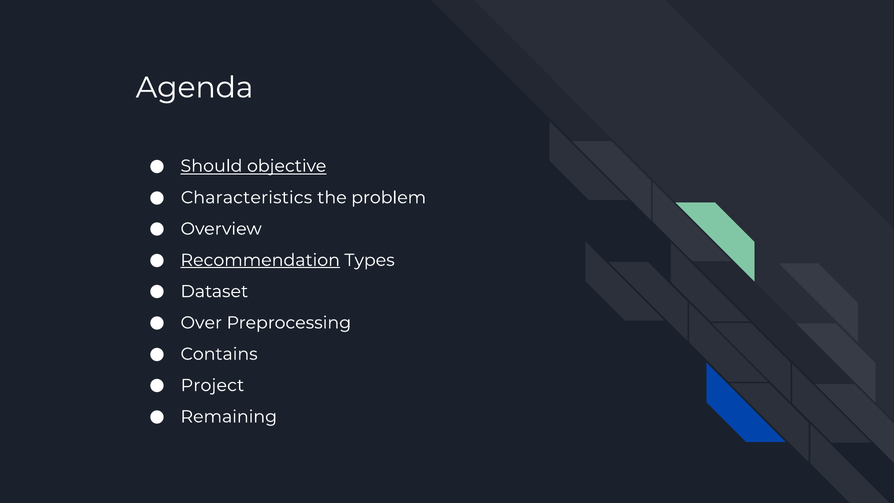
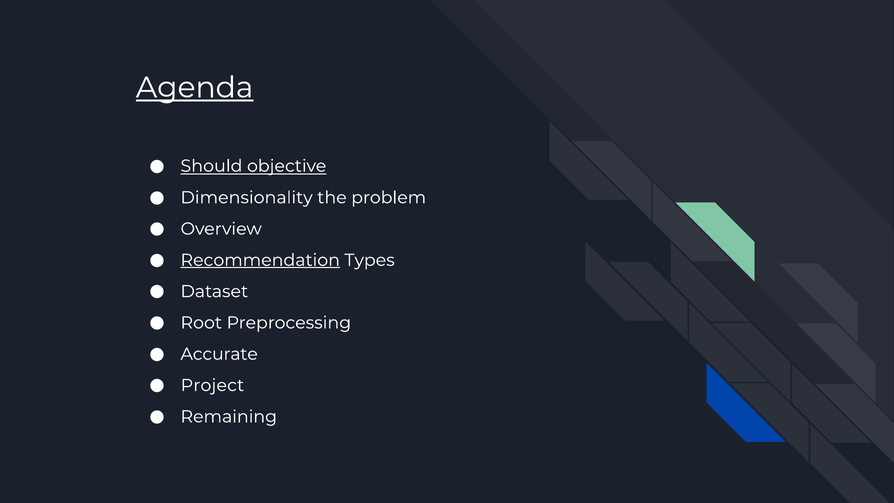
Agenda underline: none -> present (195, 88)
Characteristics: Characteristics -> Dimensionality (247, 198)
Over: Over -> Root (201, 323)
Contains: Contains -> Accurate (219, 354)
